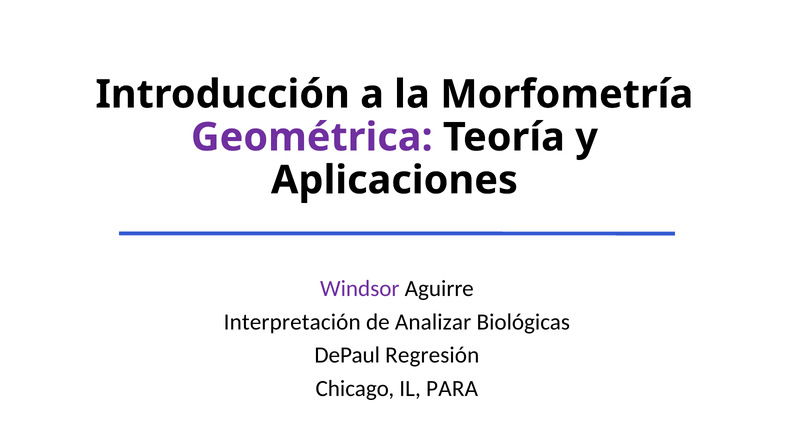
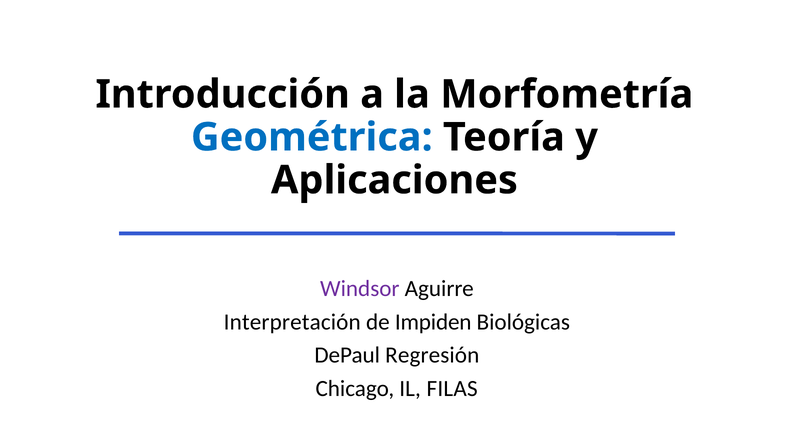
Geométrica colour: purple -> blue (312, 137)
Analizar: Analizar -> Impiden (433, 322)
PARA: PARA -> FILAS (452, 388)
